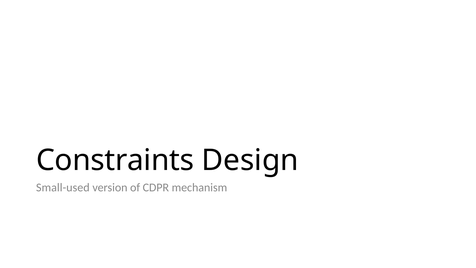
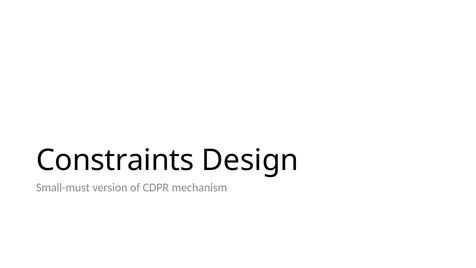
Small-used: Small-used -> Small-must (63, 187)
